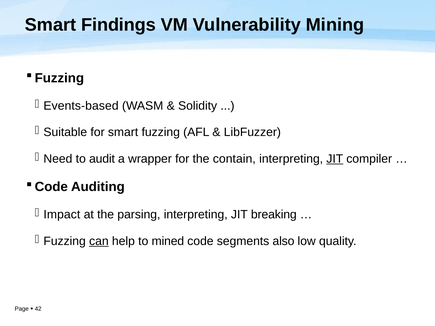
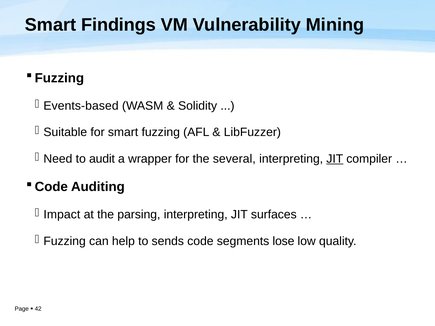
contain: contain -> several (234, 159)
breaking: breaking -> surfaces (274, 215)
can underline: present -> none (99, 241)
mined: mined -> sends (168, 241)
also: also -> lose (283, 241)
